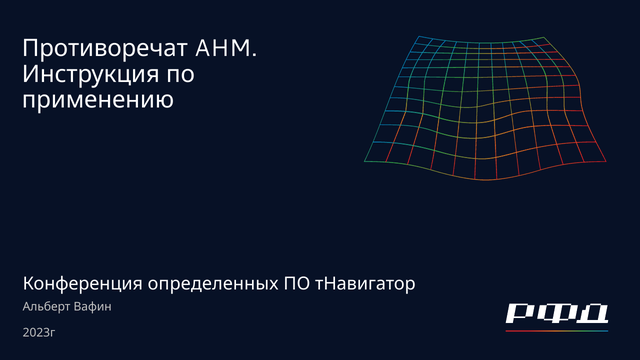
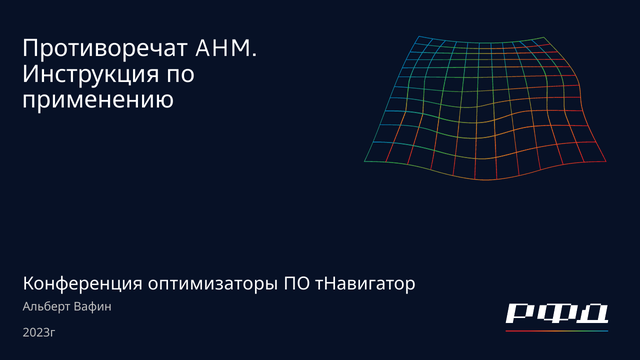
определенных: определенных -> оптимизаторы (213, 284)
